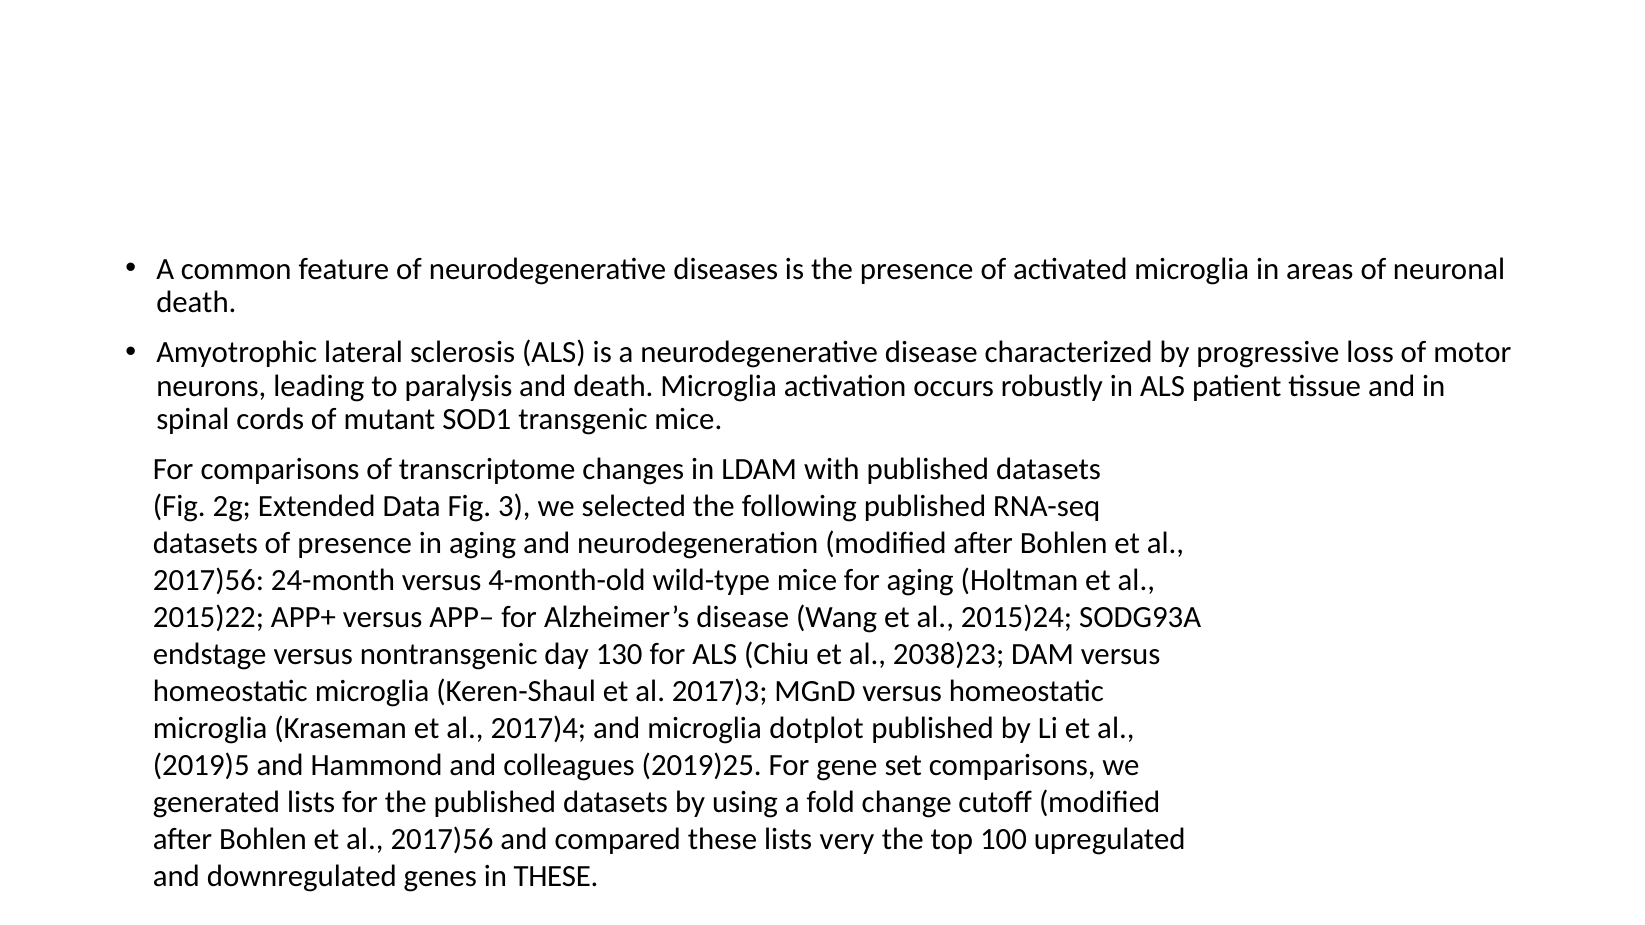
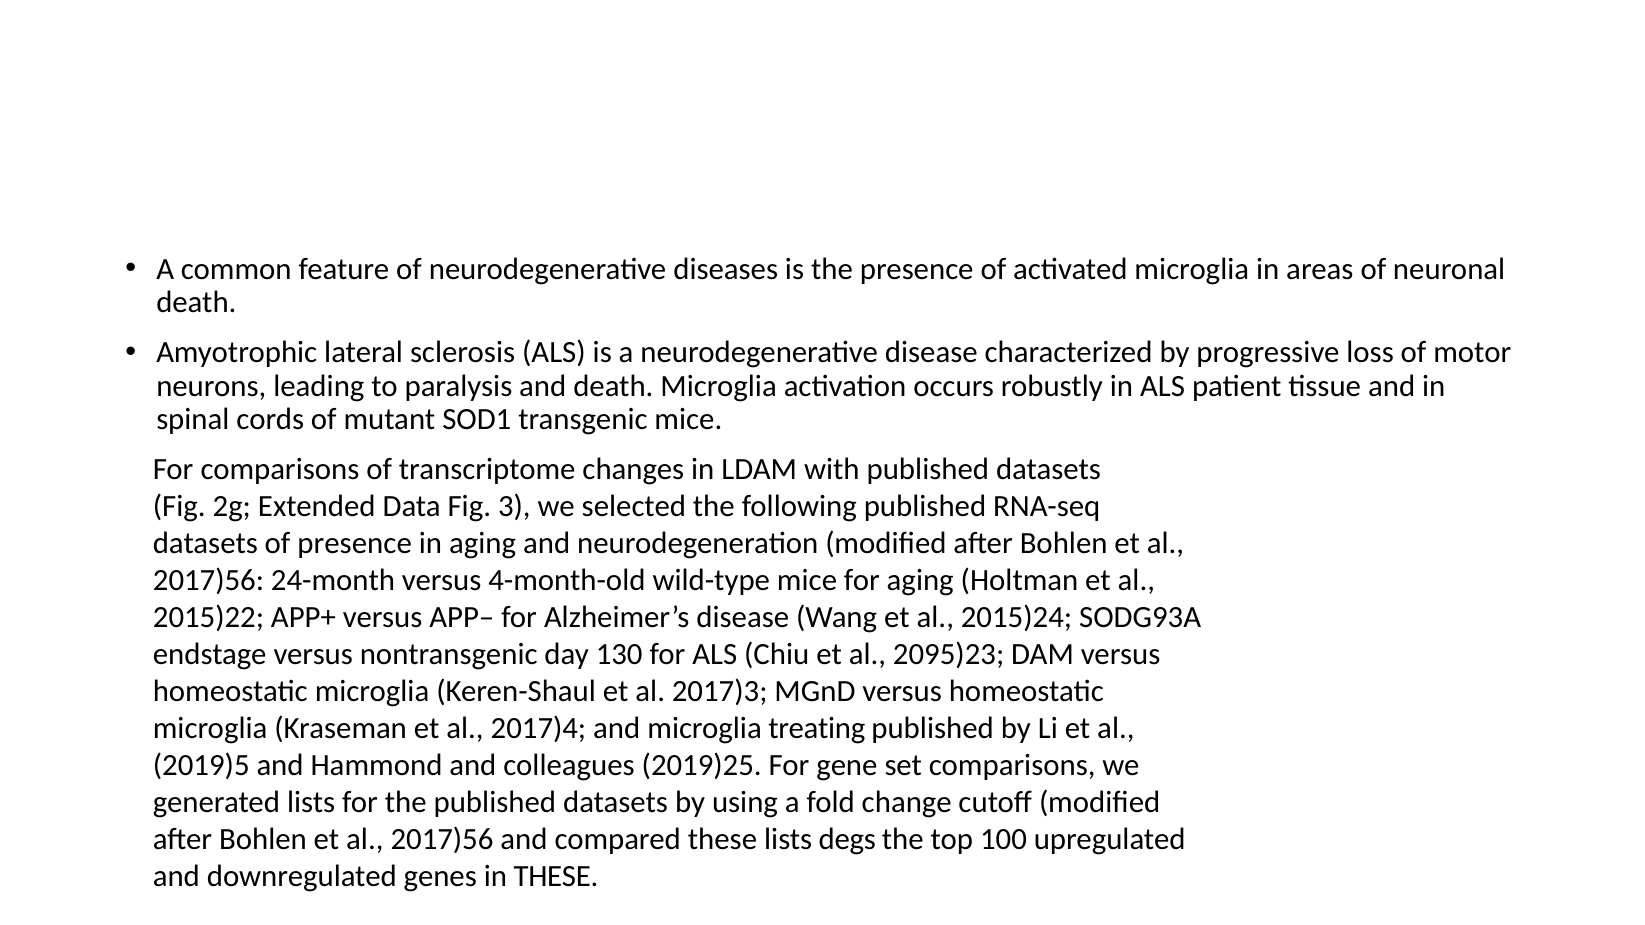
2038)23: 2038)23 -> 2095)23 (949, 654)
dotplot: dotplot -> treating (817, 728)
very: very -> degs (847, 839)
